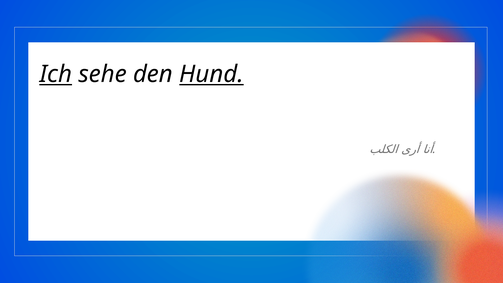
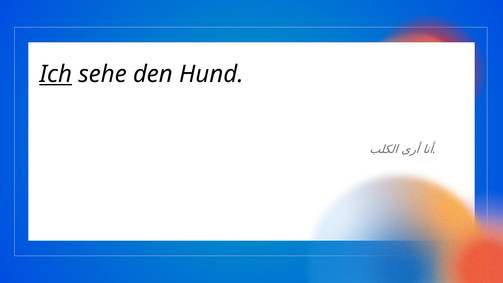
Hund underline: present -> none (211, 74)
